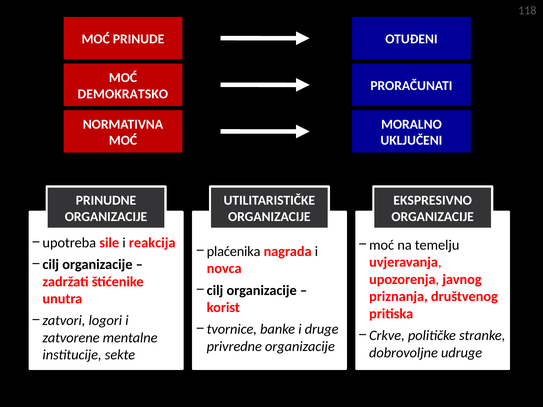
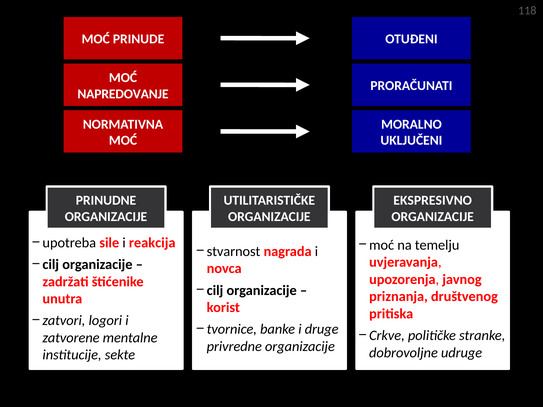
DEMOKRATSKO: DEMOKRATSKO -> NAPREDOVANJE (123, 94)
plaćenika: plaćenika -> stvarnost (234, 252)
